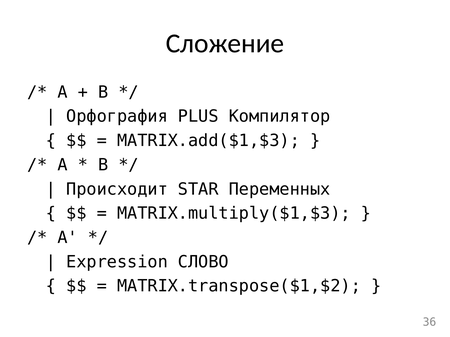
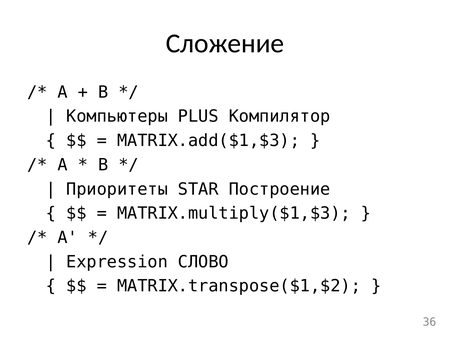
Орфография: Орфография -> Компьютеры (117, 117)
Происходит: Происходит -> Приоритеты (117, 189)
Переменных: Переменных -> Построение (280, 189)
